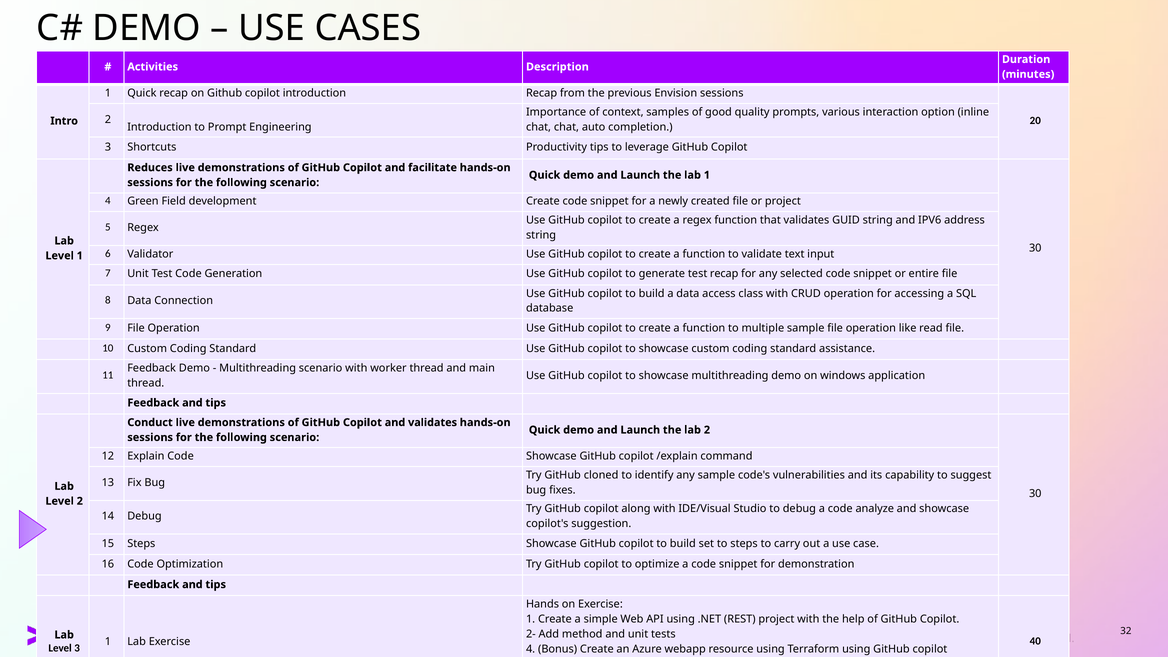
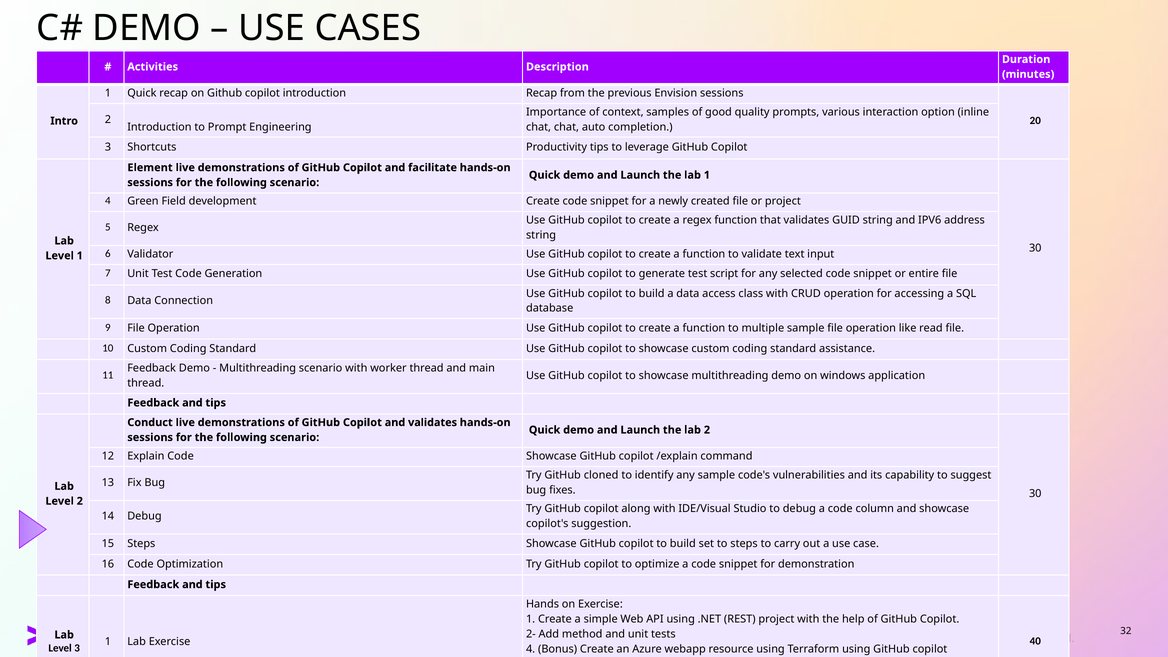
Reduces: Reduces -> Element (150, 168)
test recap: recap -> script (724, 274)
analyze: analyze -> column (875, 509)
